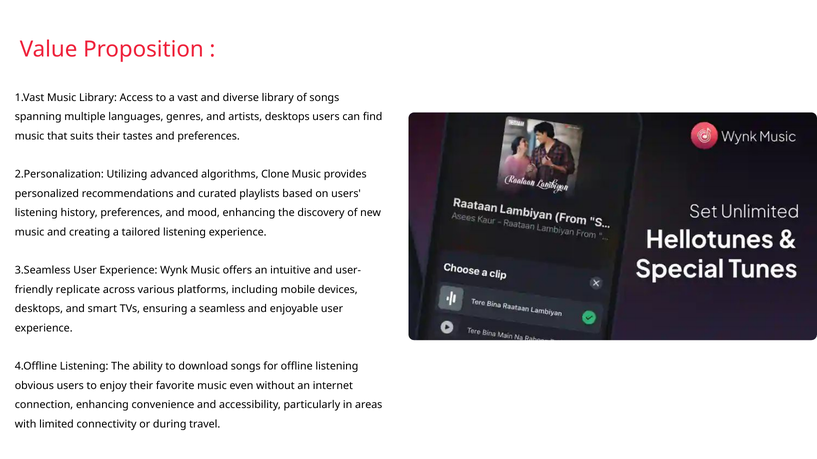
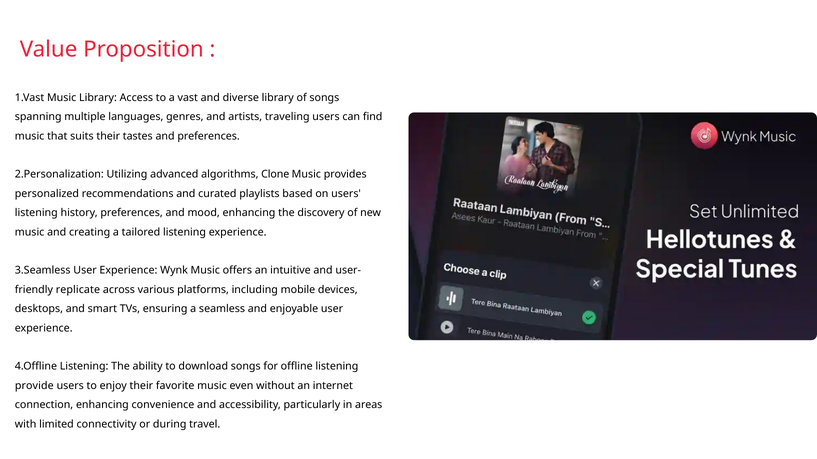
artists desktops: desktops -> traveling (287, 117)
obvious: obvious -> provide (34, 386)
